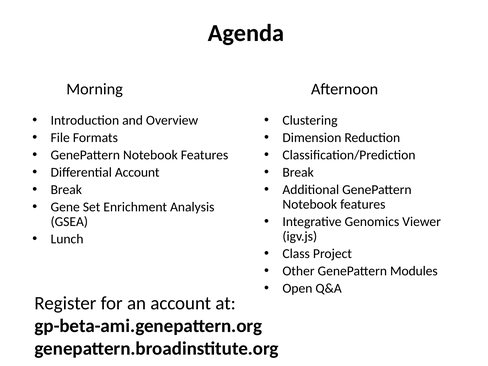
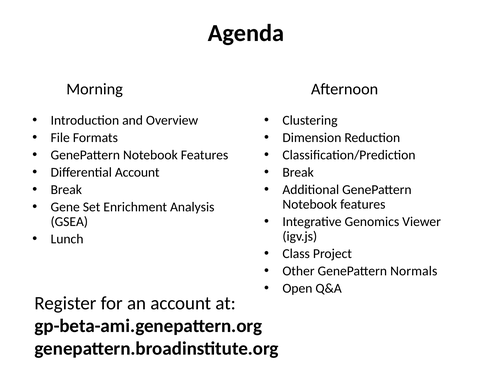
Modules: Modules -> Normals (414, 271)
